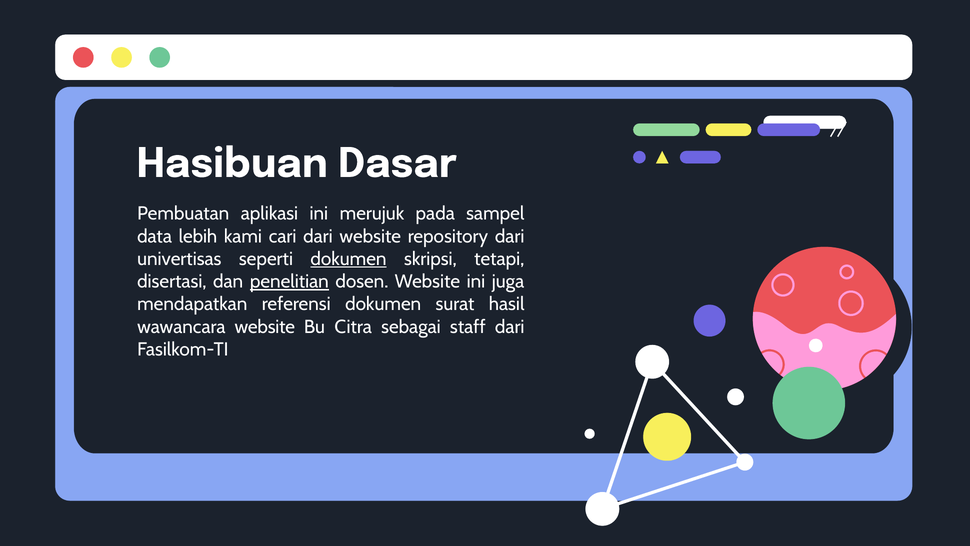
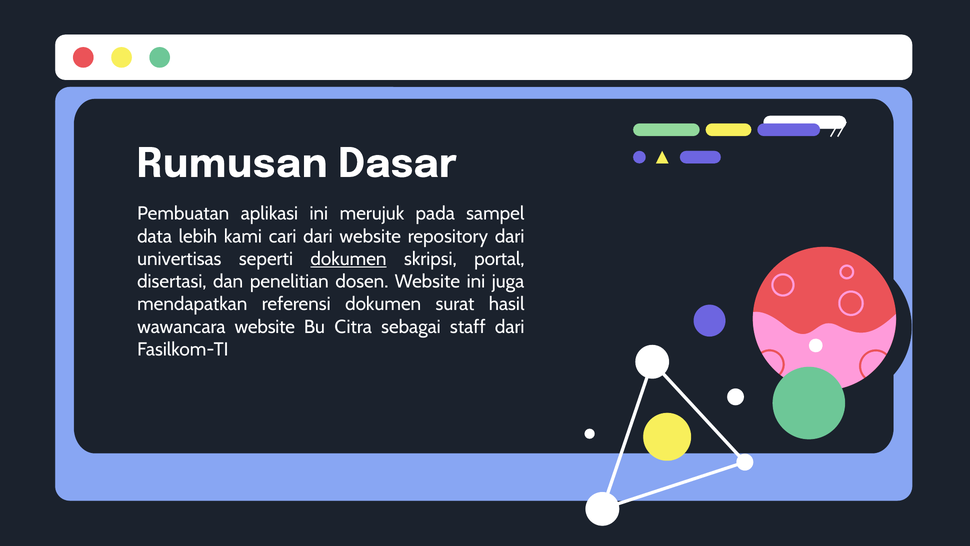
Hasibuan: Hasibuan -> Rumusan (232, 163)
tetapi: tetapi -> portal (499, 259)
penelitian underline: present -> none (289, 281)
